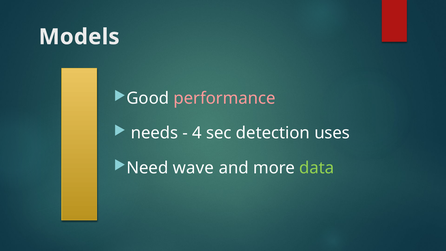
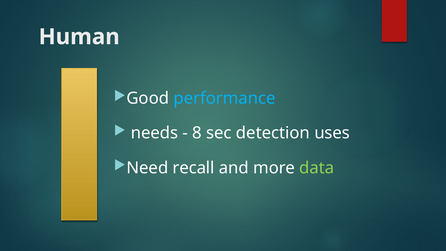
Models: Models -> Human (79, 37)
performance colour: pink -> light blue (225, 98)
4: 4 -> 8 (197, 133)
wave: wave -> recall (194, 168)
